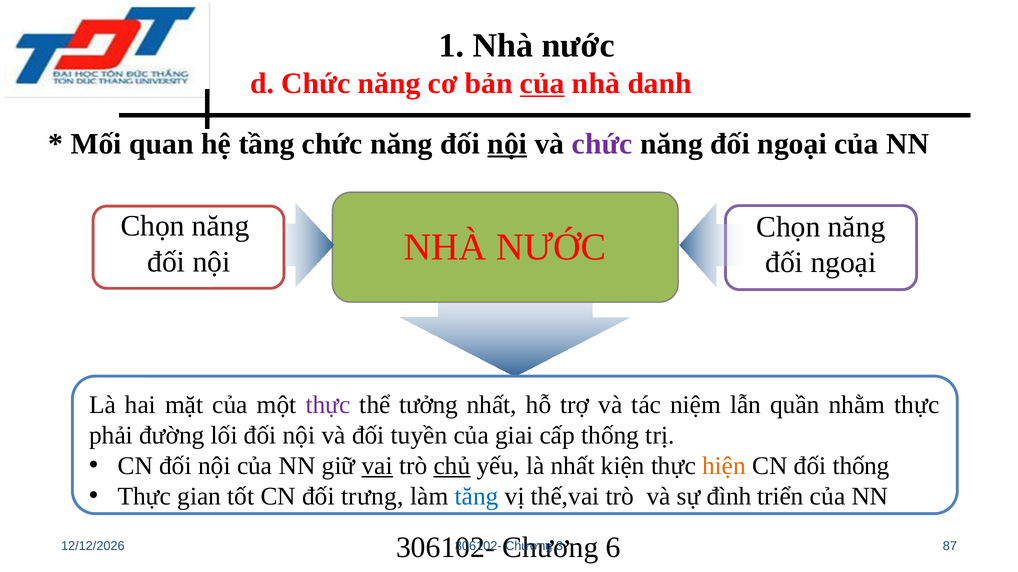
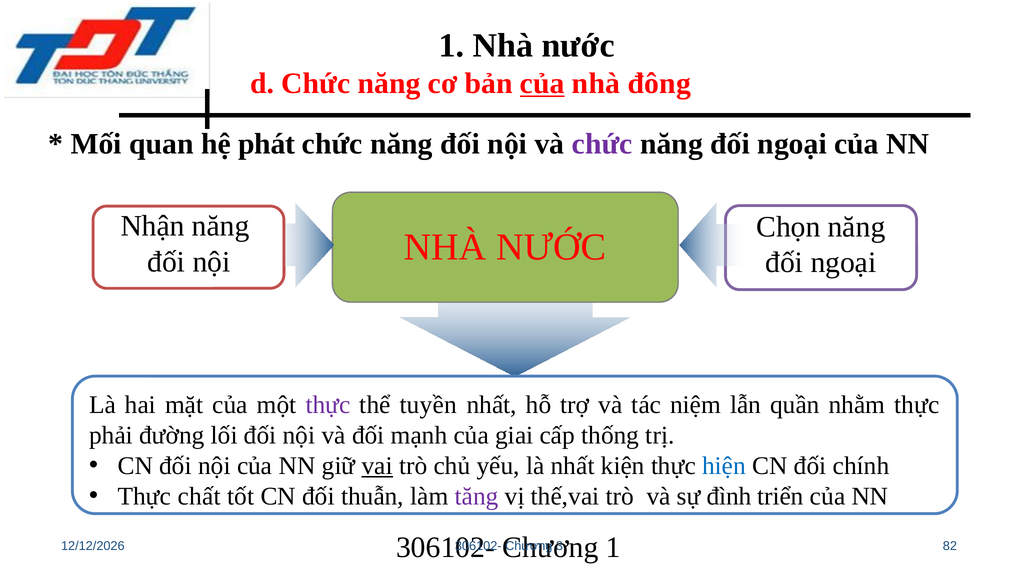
danh: danh -> đông (659, 84)
tầng: tầng -> phát (267, 144)
nội underline: present -> none (507, 144)
Chọn: Chọn -> Nhận (153, 226)
tưởng: tưởng -> tuyền (428, 405)
tuyền: tuyền -> mạnh (419, 436)
chủ underline: present -> none (452, 466)
hiện colour: orange -> blue (724, 466)
đối thống: thống -> chính (861, 466)
gian: gian -> chất (199, 497)
trưng: trưng -> thuẫn (372, 497)
tăng colour: blue -> purple (477, 497)
6: 6 -> 1 (613, 548)
87: 87 -> 82 (950, 547)
